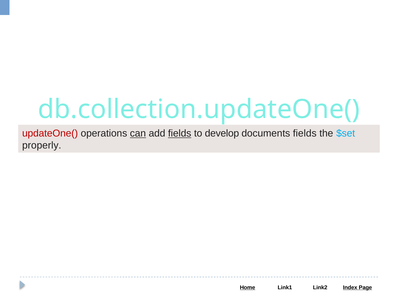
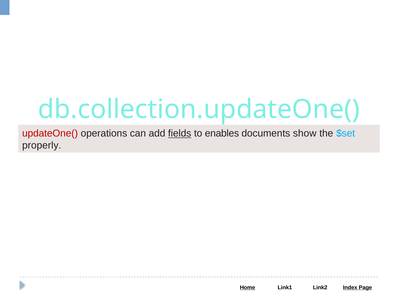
can underline: present -> none (138, 133)
develop: develop -> enables (222, 133)
documents fields: fields -> show (305, 133)
